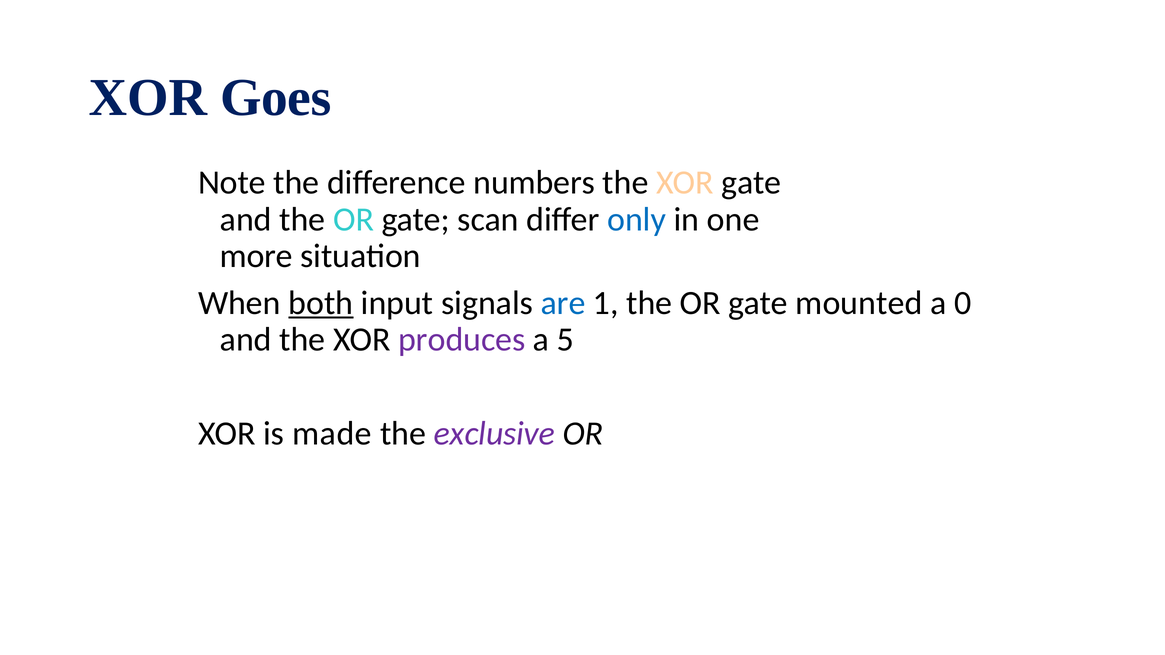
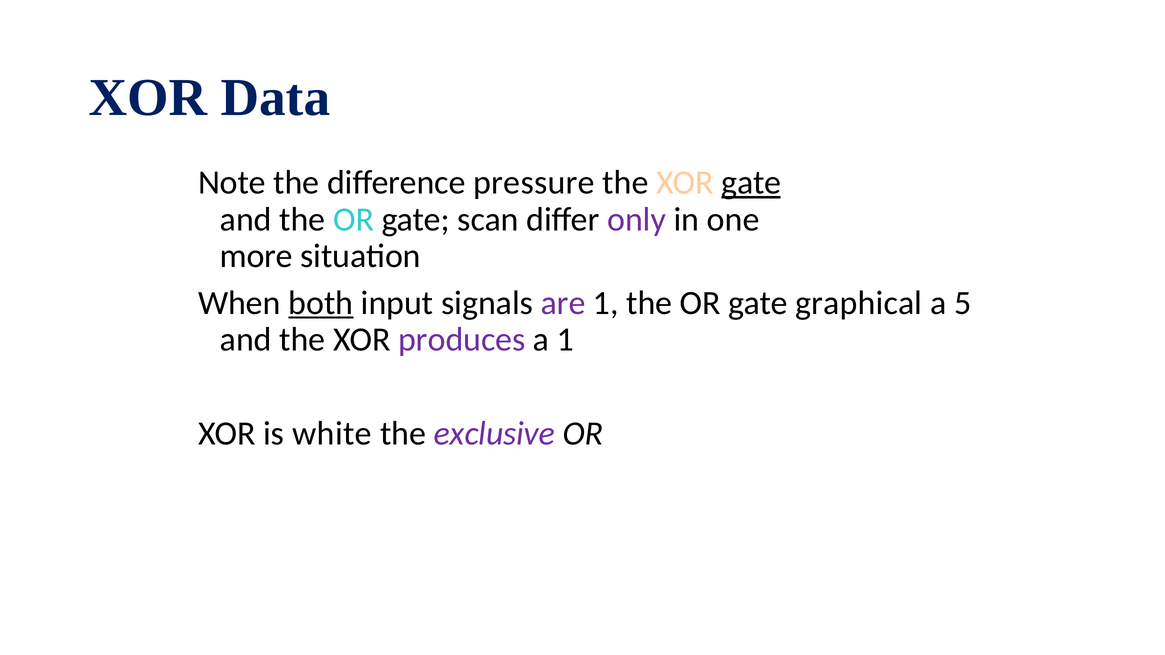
Goes: Goes -> Data (276, 98)
numbers: numbers -> pressure (534, 183)
gate underline: none -> present (751, 183)
only colour: blue -> purple (637, 219)
are colour: blue -> purple (563, 303)
mounted: mounted -> graphical (859, 303)
0: 0 -> 5 (963, 303)
a 5: 5 -> 1 (565, 340)
made: made -> white (332, 433)
